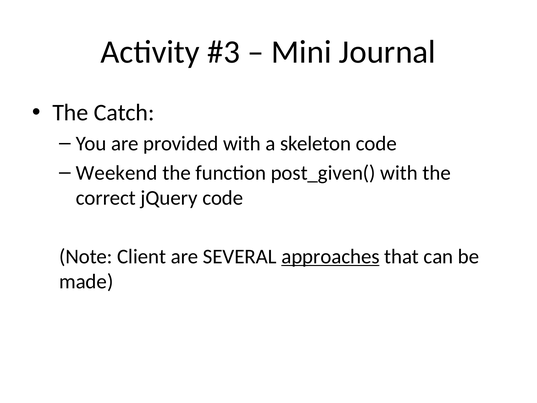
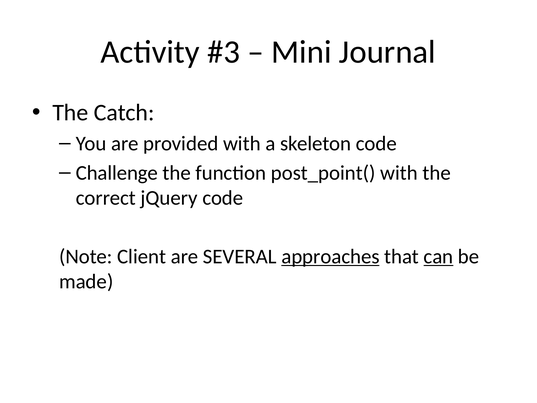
Weekend: Weekend -> Challenge (117, 173)
post_given(: post_given( -> post_point( (323, 173)
can underline: none -> present (438, 256)
